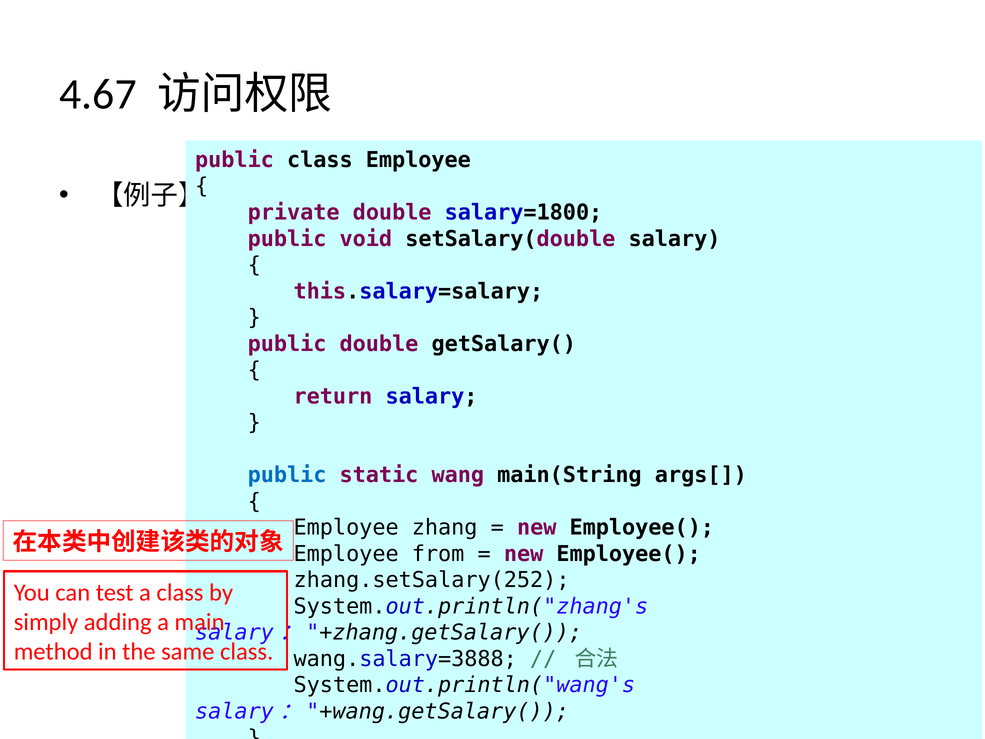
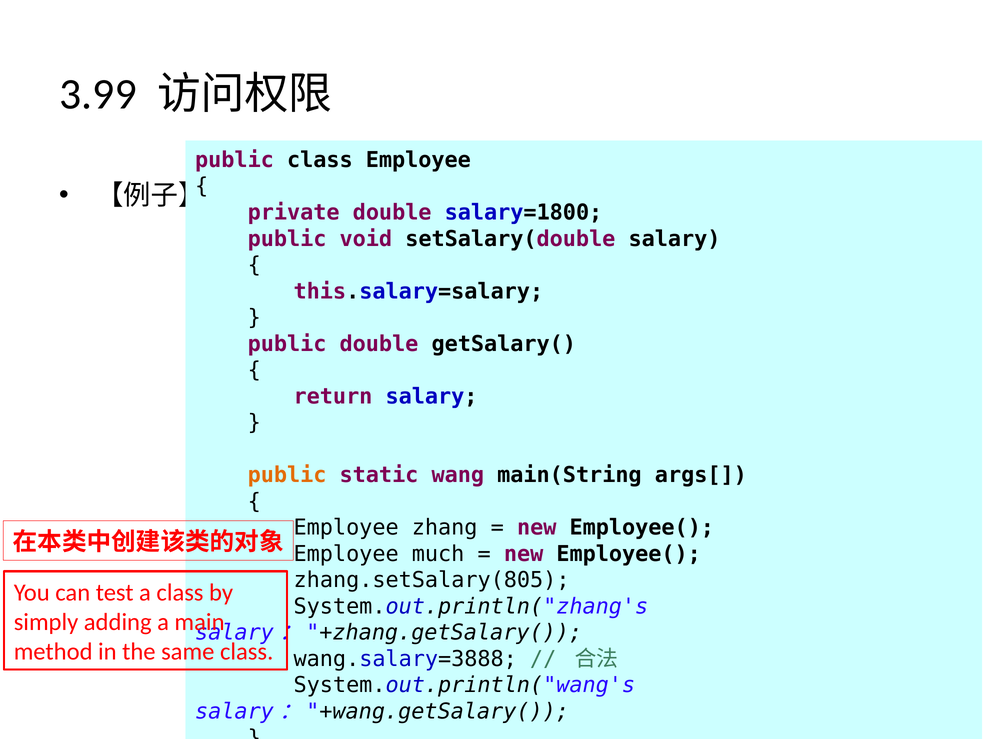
4.67: 4.67 -> 3.99 (98, 94)
public colour: blue -> orange (287, 475)
from: from -> much (438, 554)
zhang.setSalary(252: zhang.setSalary(252 -> zhang.setSalary(805 (432, 580)
